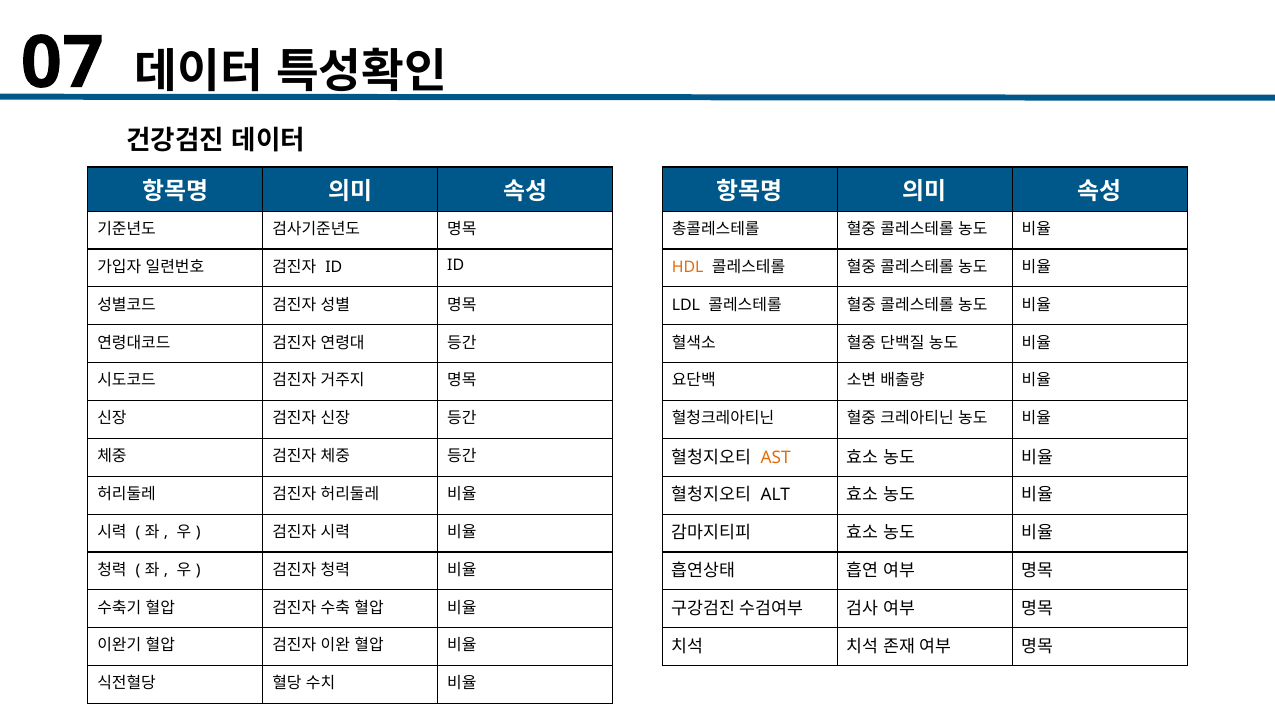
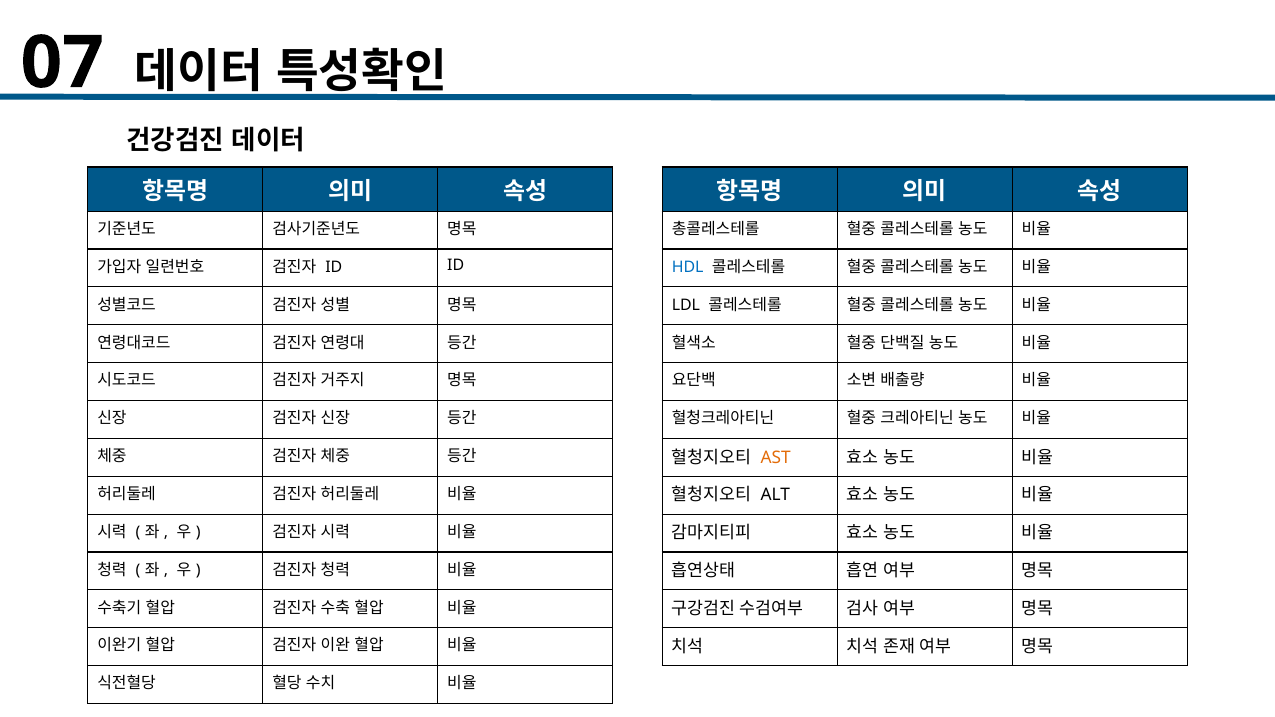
HDL colour: orange -> blue (688, 267)
